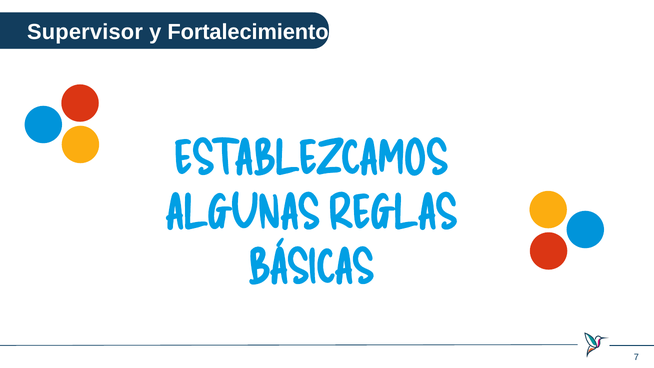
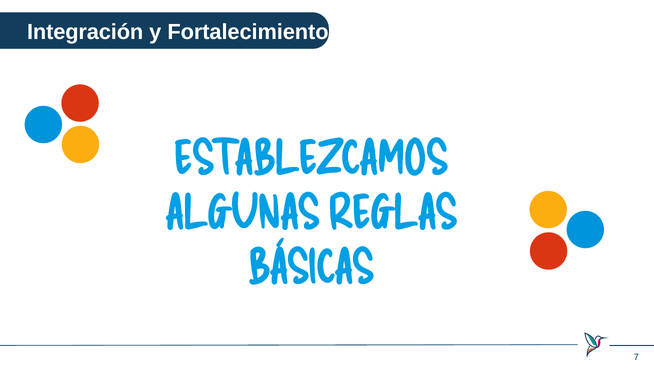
Supervisor: Supervisor -> Integración (85, 32)
